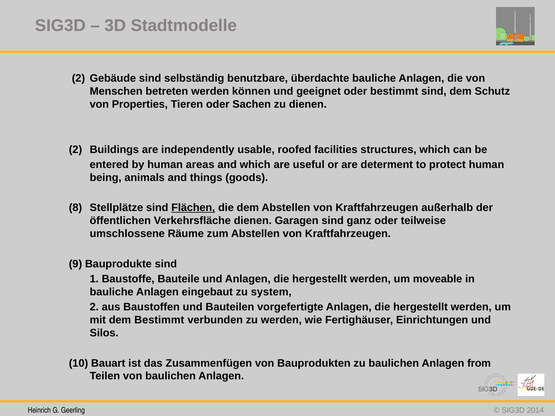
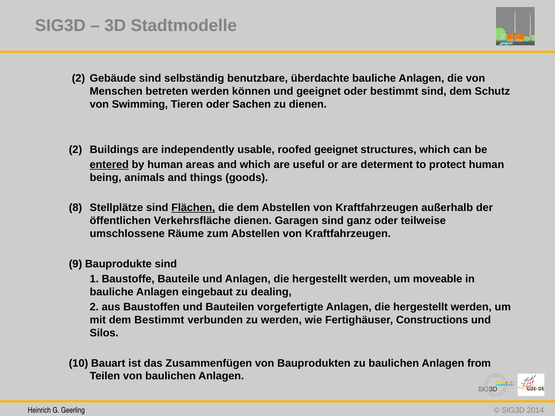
Properties: Properties -> Swimming (140, 104)
roofed facilities: facilities -> geeignet (336, 150)
entered underline: none -> present (109, 165)
system: system -> dealing (271, 292)
Einrichtungen: Einrichtungen -> Constructions (432, 320)
